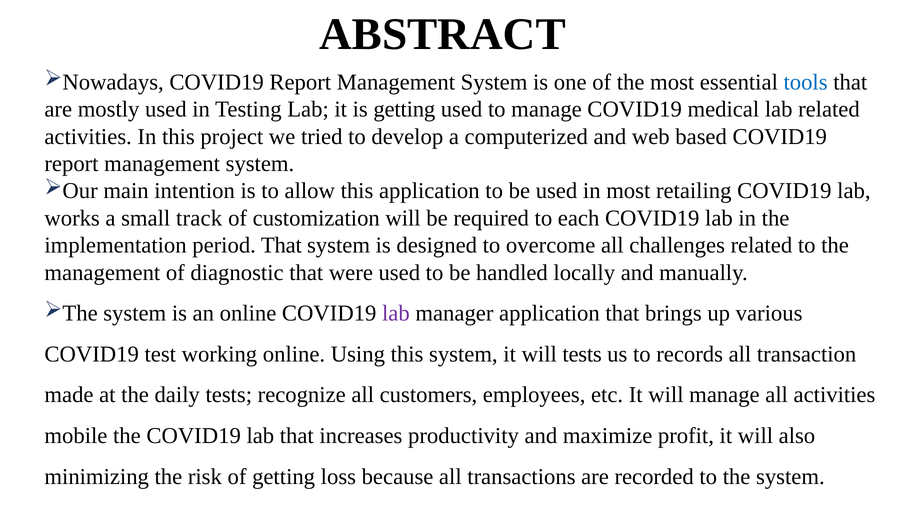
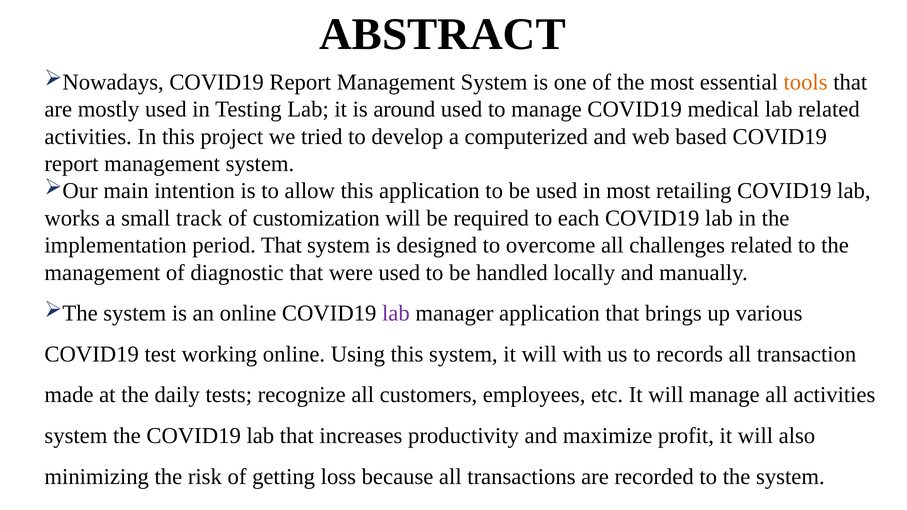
tools colour: blue -> orange (806, 82)
is getting: getting -> around (404, 109)
will tests: tests -> with (582, 354)
mobile: mobile -> system (76, 436)
